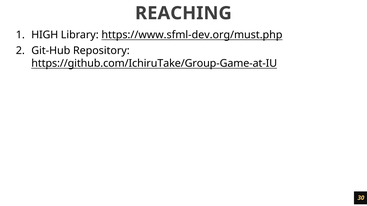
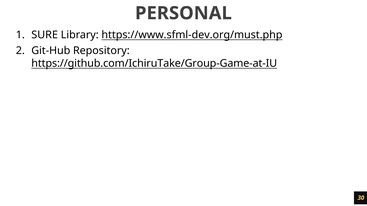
REACHING: REACHING -> PERSONAL (183, 13)
HIGH: HIGH -> SURE (45, 35)
